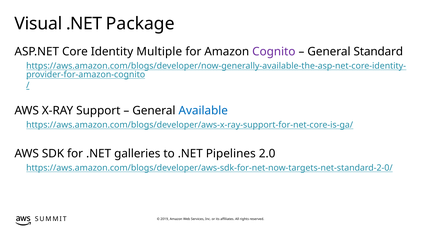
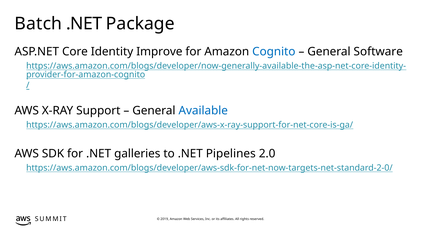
Visual: Visual -> Batch (38, 24)
Multiple: Multiple -> Improve (159, 52)
Cognito colour: purple -> blue (274, 52)
Standard: Standard -> Software (378, 52)
